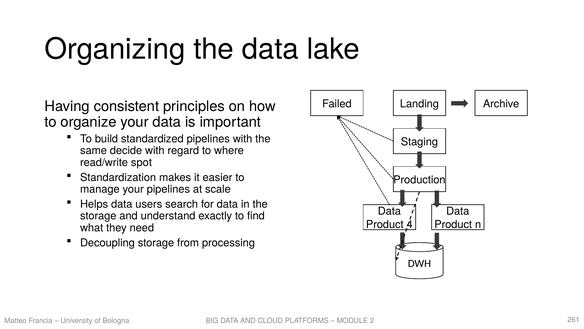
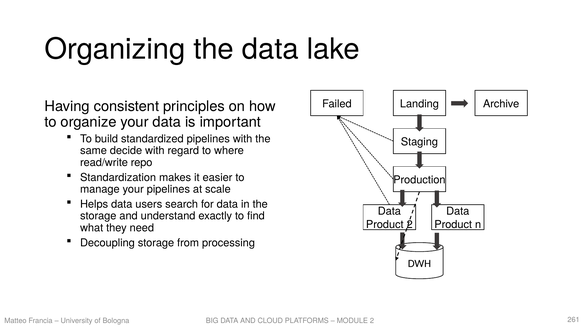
spot: spot -> repo (142, 162)
Product 4: 4 -> 2 (410, 224)
